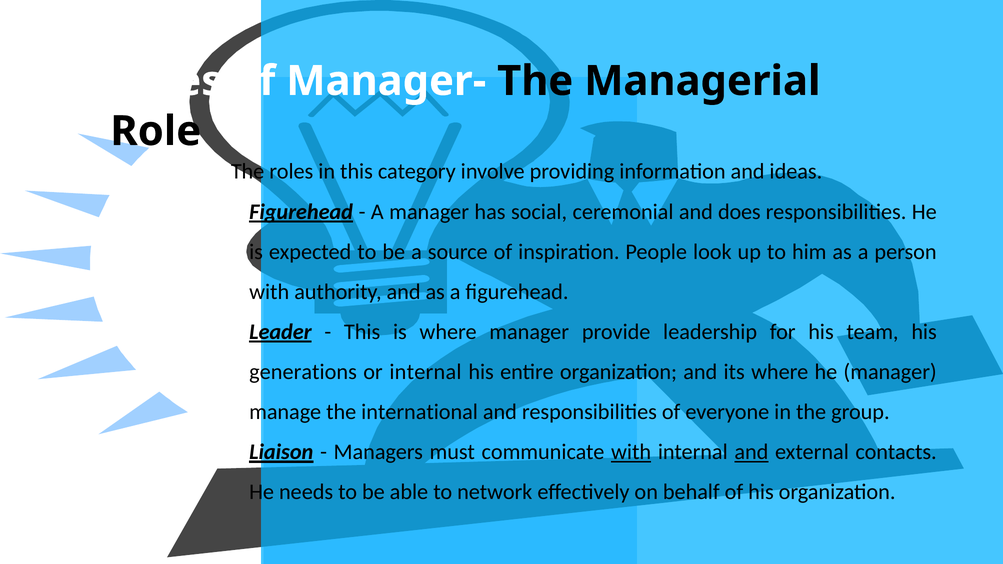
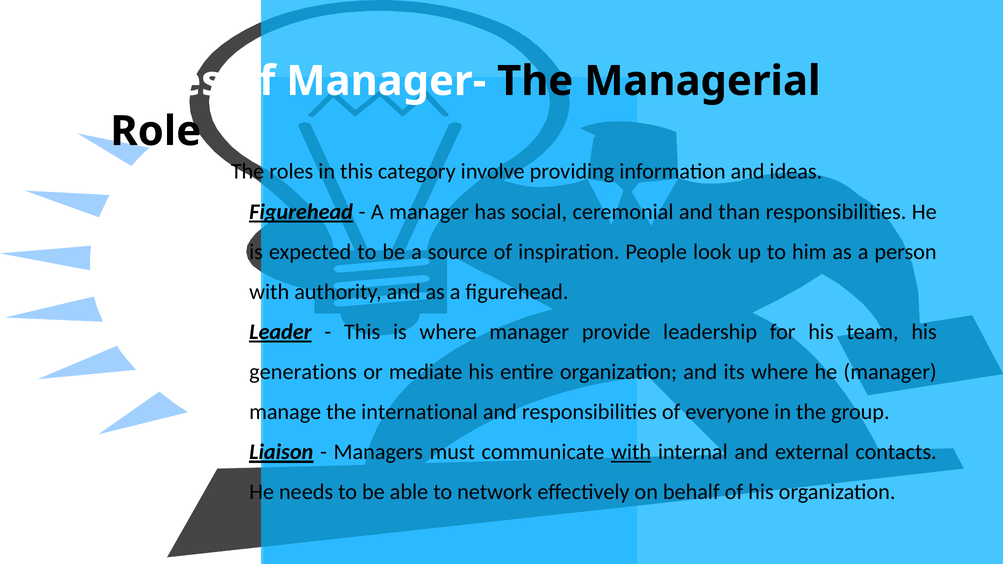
does: does -> than (739, 212)
or internal: internal -> mediate (426, 372)
and underline: present -> none (751, 452)
